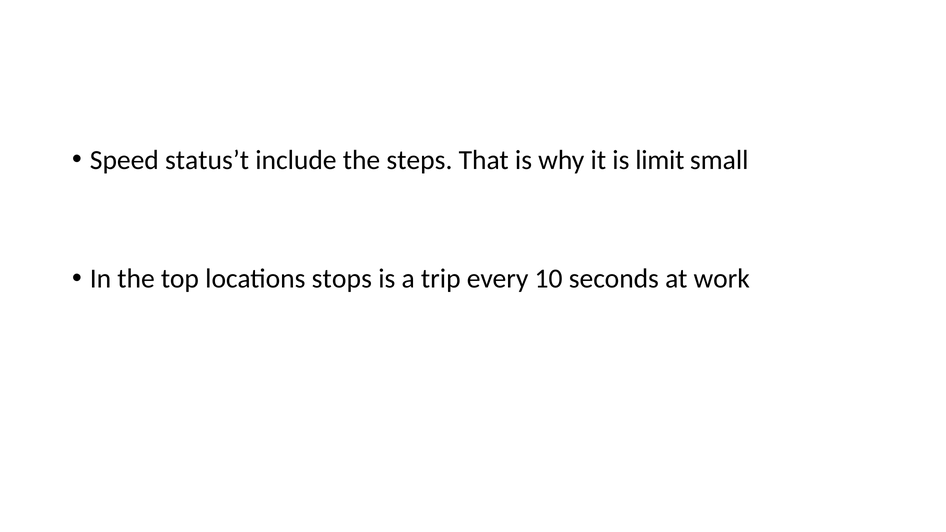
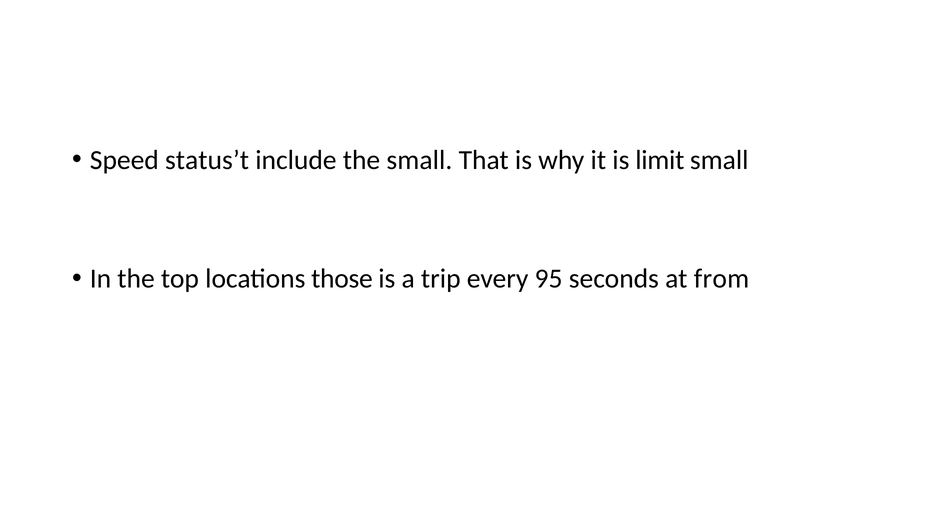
the steps: steps -> small (419, 160)
stops: stops -> those (342, 279)
10: 10 -> 95 (549, 279)
work: work -> from (722, 279)
